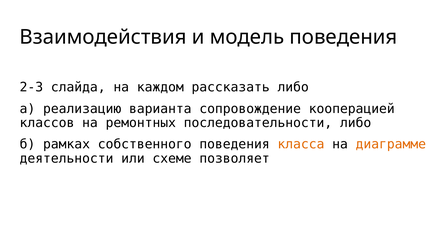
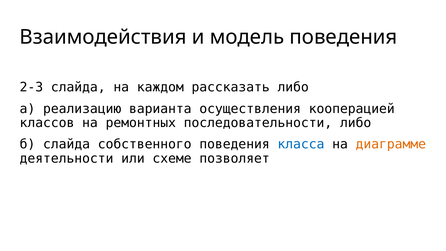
сопровождение: сопровождение -> осуществления (250, 109)
б рамках: рамках -> слайда (67, 144)
класса colour: orange -> blue (301, 144)
